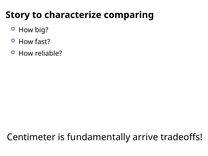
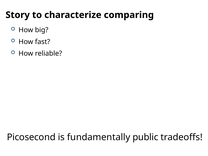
Centimeter: Centimeter -> Picosecond (31, 137)
arrive: arrive -> public (145, 137)
